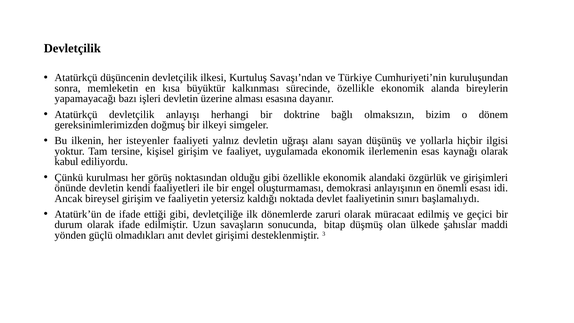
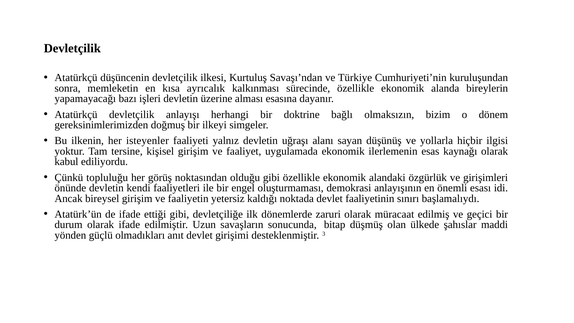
büyüktür: büyüktür -> ayrıcalık (206, 88)
kurulması: kurulması -> topluluğu (107, 177)
